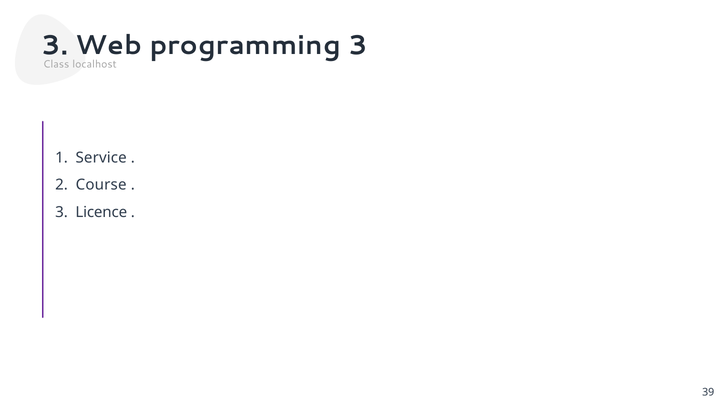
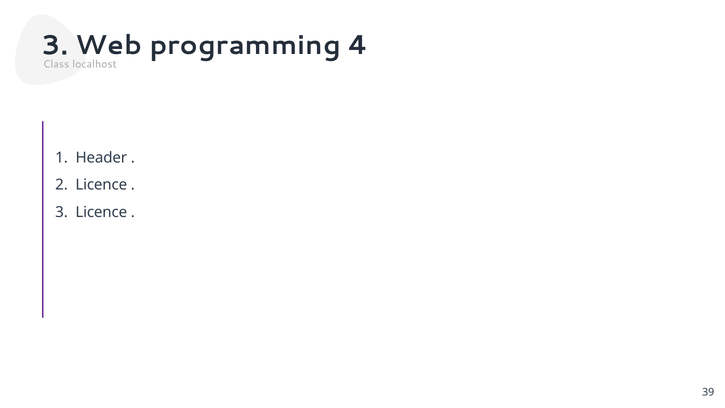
programming 3: 3 -> 4 (358, 45)
Service: Service -> Header (101, 158)
Course: Course -> Licence (101, 185)
